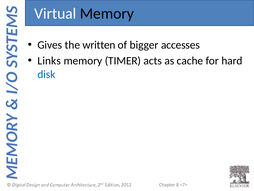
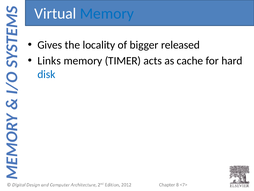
Memory colour: black -> blue (107, 14)
written: written -> locality (99, 45)
accesses: accesses -> released (180, 45)
